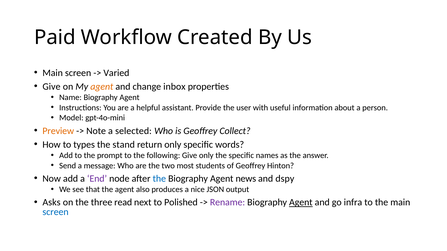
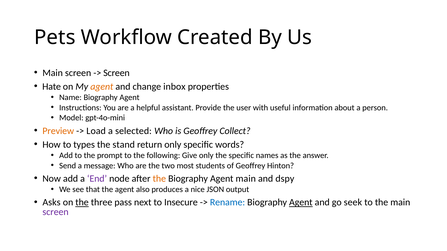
Paid: Paid -> Pets (55, 38)
Varied: Varied -> Screen (116, 73)
Give: Give -> Hate (52, 87)
Note: Note -> Load (96, 131)
the colour: blue -> orange (159, 179)
Agent news: news -> main (246, 179)
the underline: none -> present (82, 203)
read: read -> pass (123, 203)
Polished: Polished -> Insecure (181, 203)
Rename colour: purple -> blue (227, 203)
infra: infra -> seek (353, 203)
screen colour: blue -> purple (56, 212)
